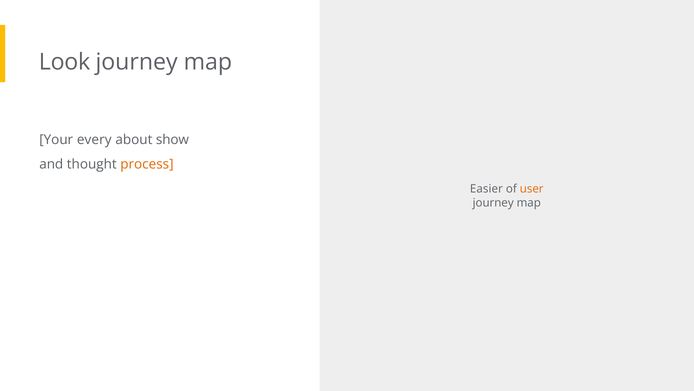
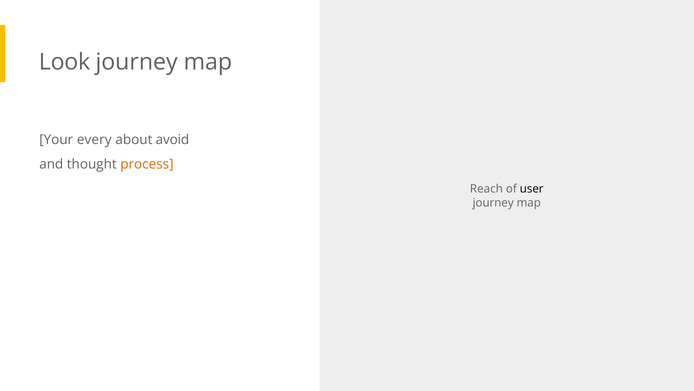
show: show -> avoid (172, 140)
Easier: Easier -> Reach (486, 189)
user colour: orange -> black (532, 189)
